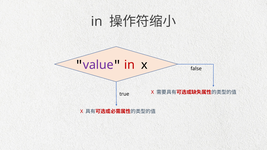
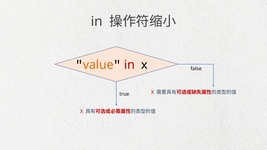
value colour: purple -> orange (98, 65)
